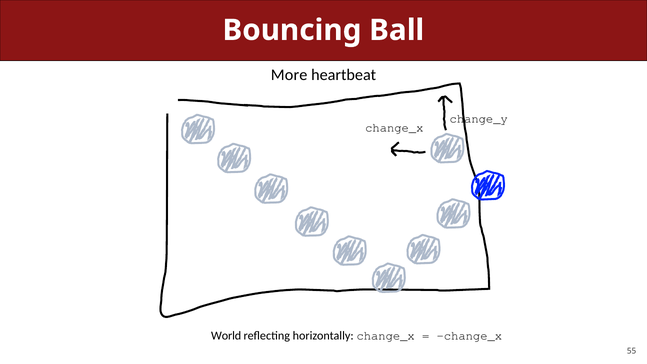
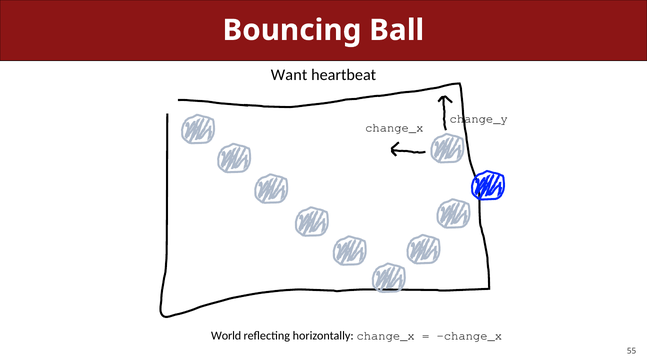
More: More -> Want (289, 75)
